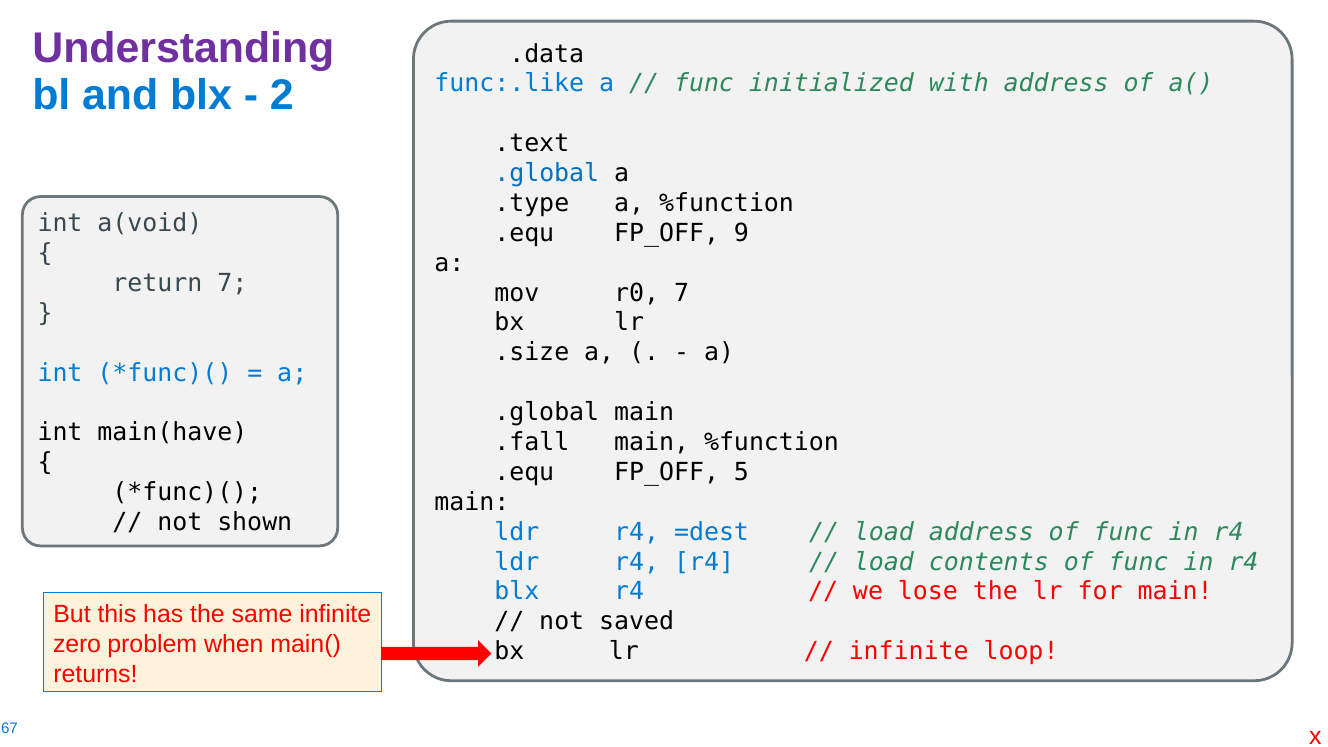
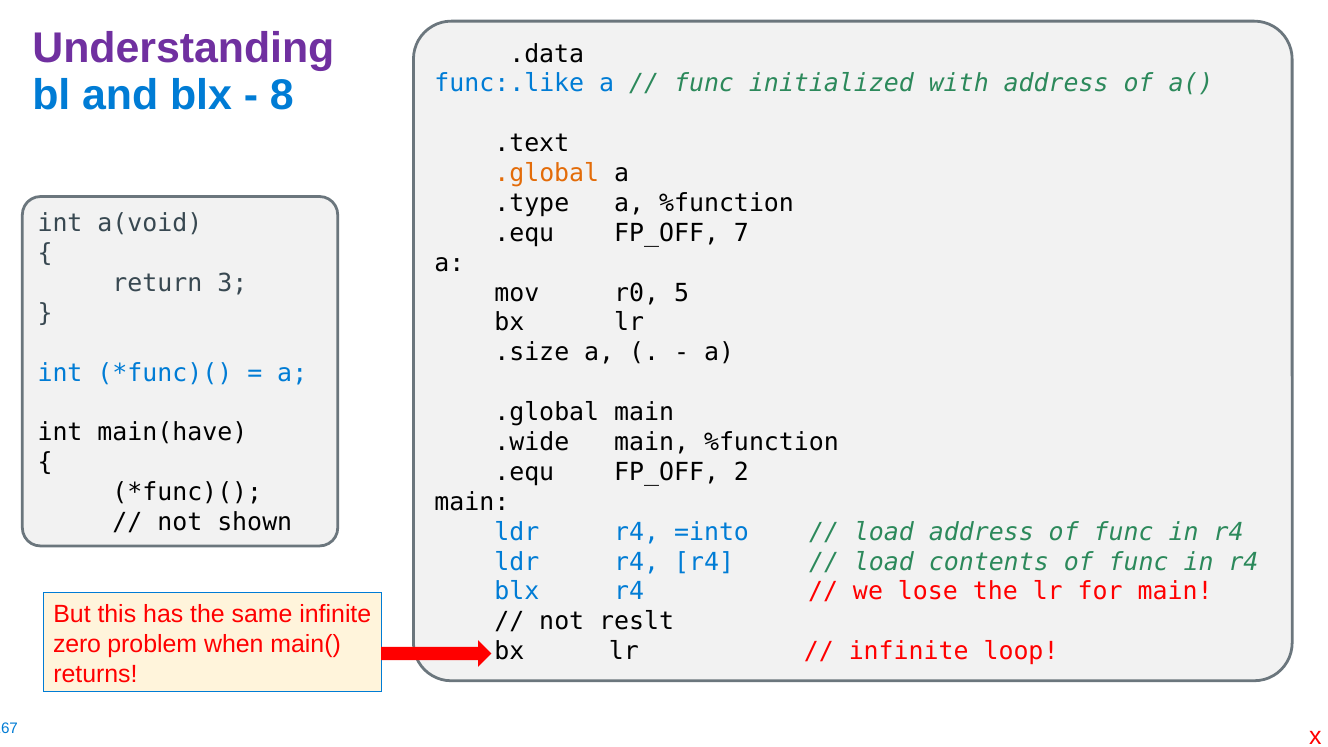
2: 2 -> 8 (282, 95)
.global colour: blue -> orange (547, 173)
9: 9 -> 7 (741, 233)
return 7: 7 -> 3 (232, 283)
r0 7: 7 -> 5 (682, 293)
.fall: .fall -> .wide (532, 442)
5: 5 -> 2 (741, 472)
=dest: =dest -> =into (712, 532)
saved: saved -> reslt (637, 622)
